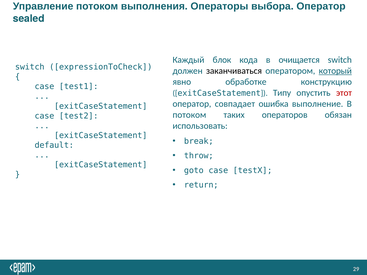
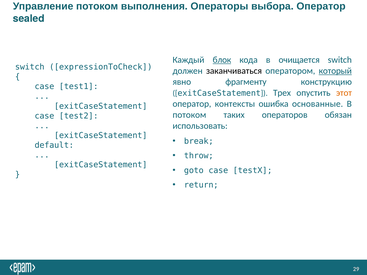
блок underline: none -> present (222, 60)
обработке: обработке -> фрагменту (246, 82)
Типу: Типу -> Трех (282, 93)
этот colour: red -> orange (344, 93)
совпадает: совпадает -> контексты (235, 104)
выполнение: выполнение -> основанные (318, 104)
